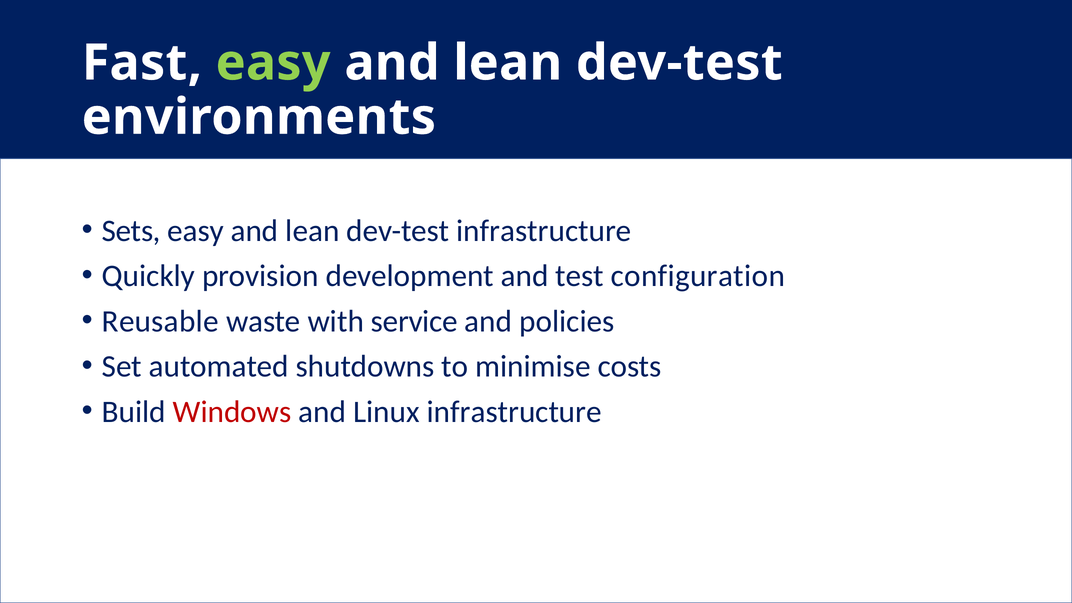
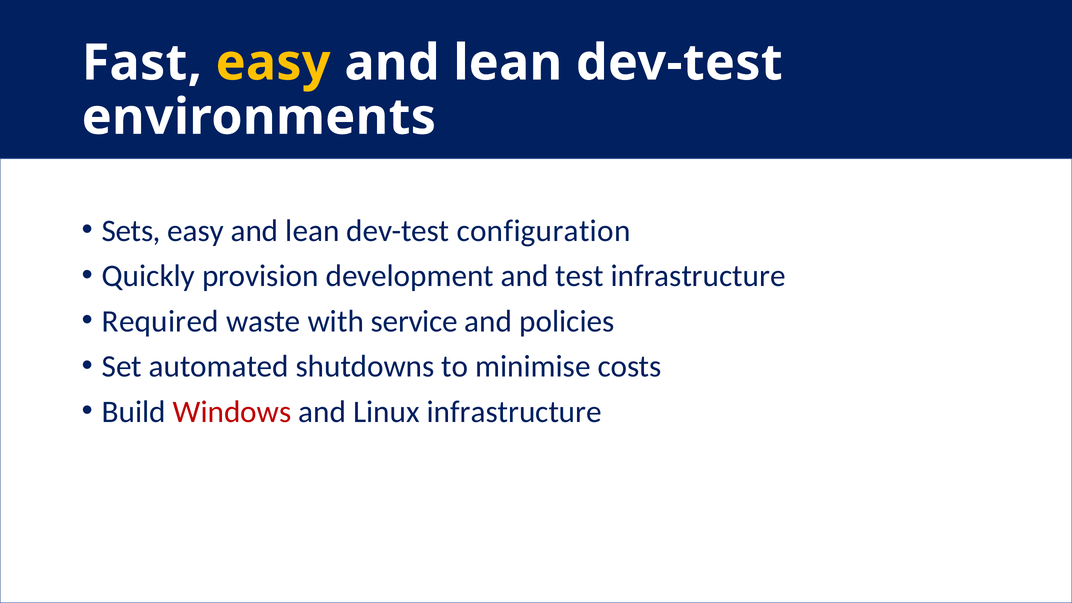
easy colour: light green -> yellow (273, 63)
dev-test infrastructure: infrastructure -> configuration (544, 231)
test configuration: configuration -> infrastructure (698, 276)
Reusable: Reusable -> Required (160, 321)
